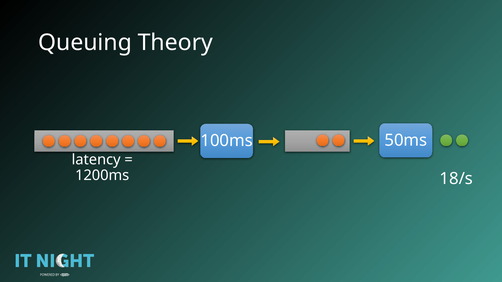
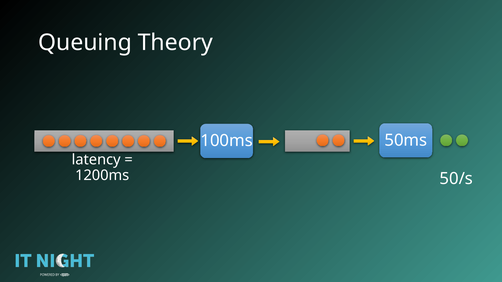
18/s: 18/s -> 50/s (456, 179)
